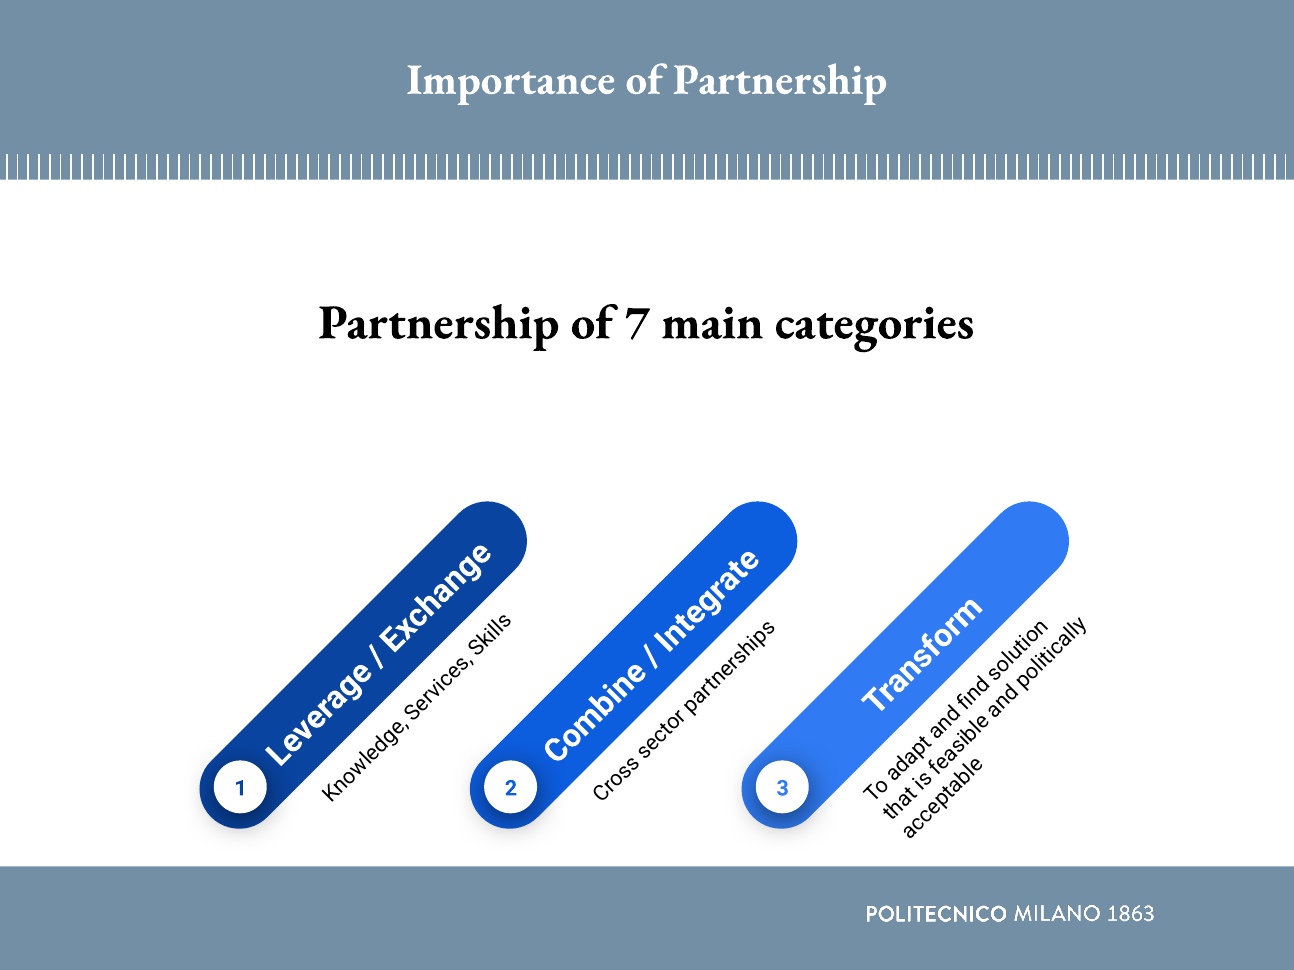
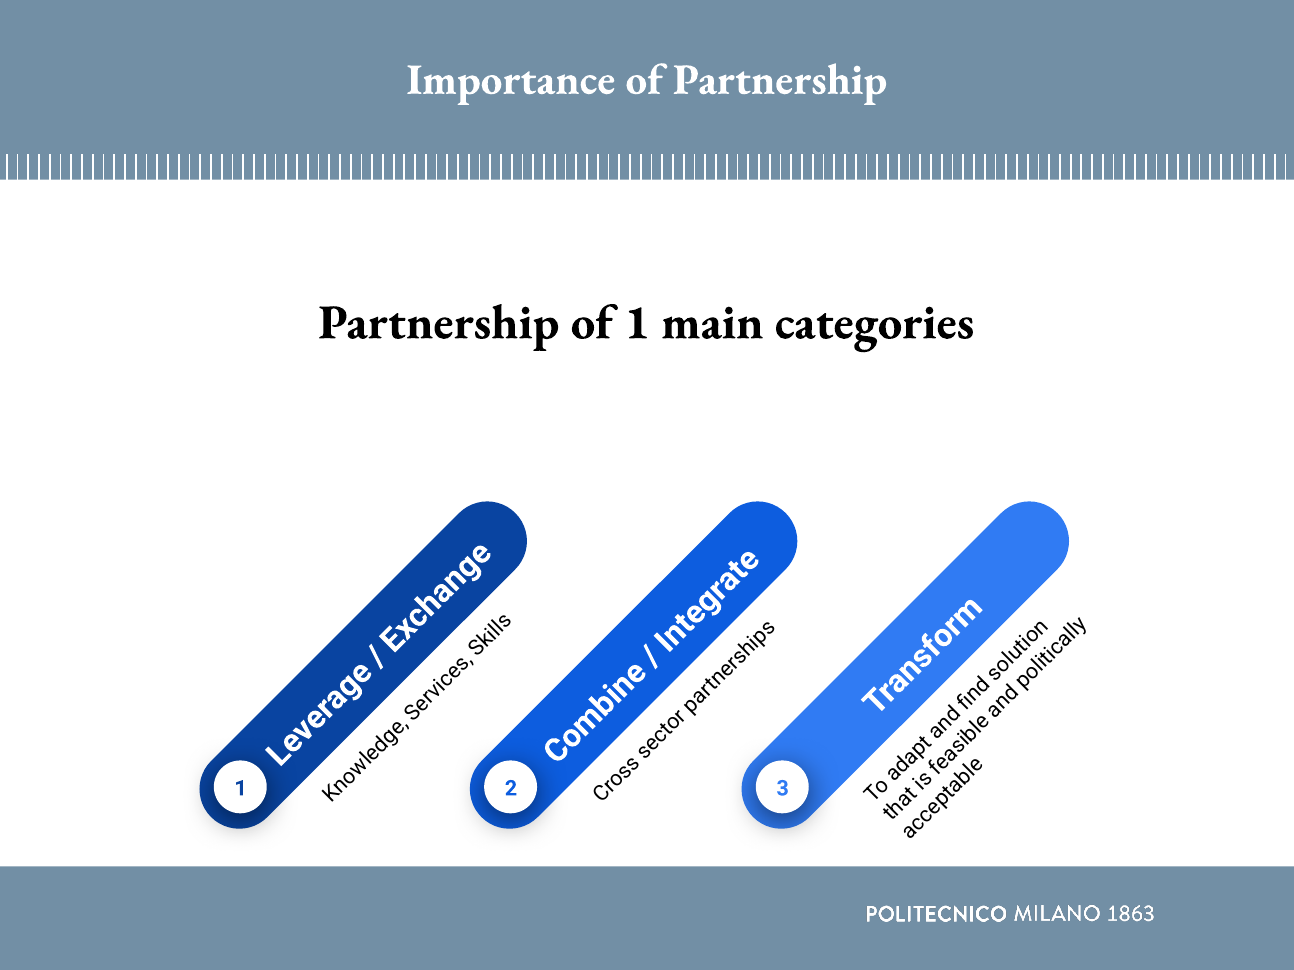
of 7: 7 -> 1 (637, 322)
